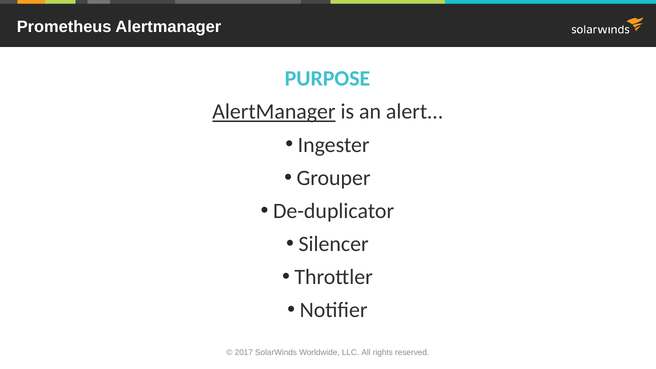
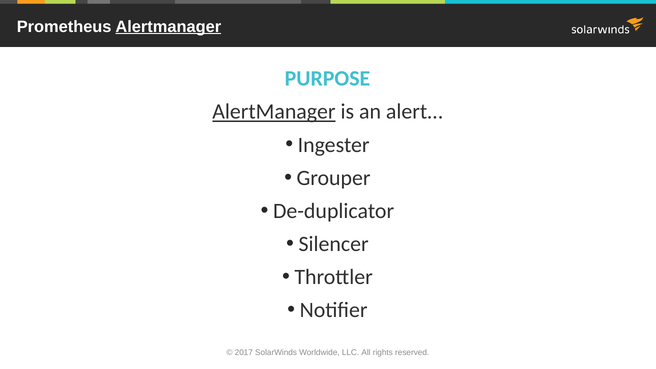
Alertmanager underline: none -> present (168, 27)
